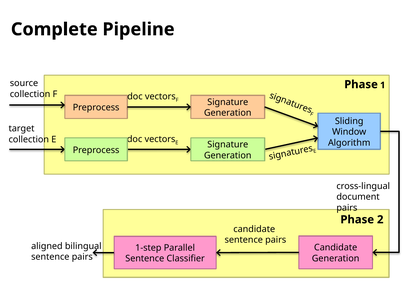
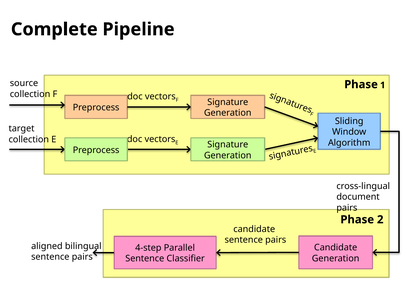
1-step: 1-step -> 4-step (148, 247)
